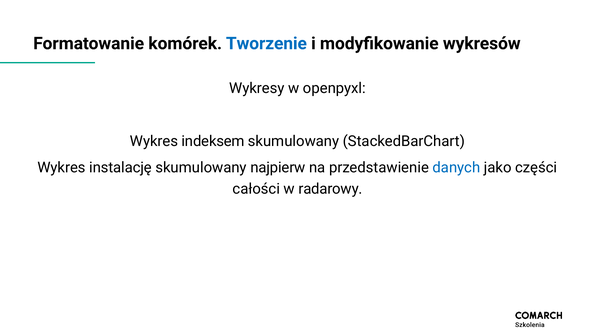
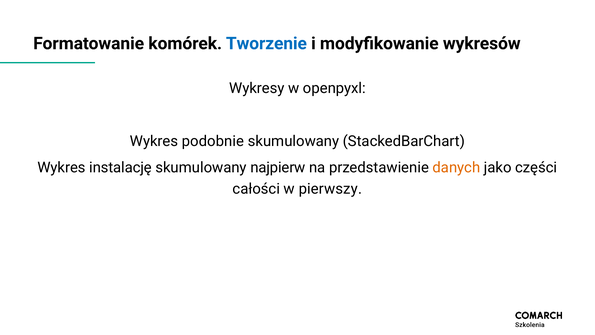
indeksem: indeksem -> podobnie (213, 141)
danych colour: blue -> orange (456, 167)
radarowy: radarowy -> pierwszy (330, 189)
